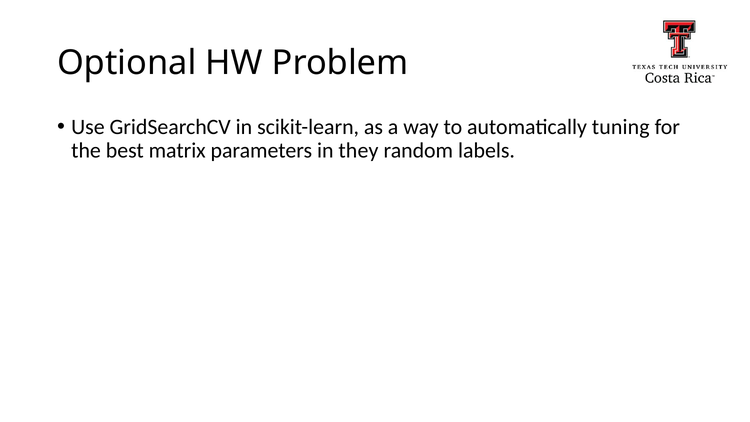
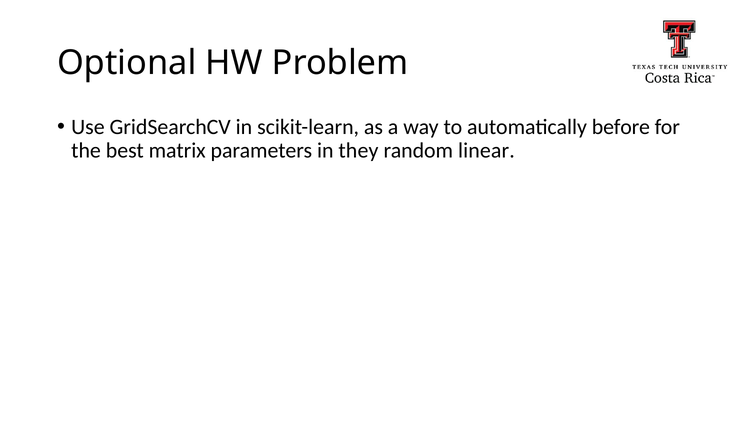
tuning: tuning -> before (621, 127)
labels: labels -> linear (486, 150)
